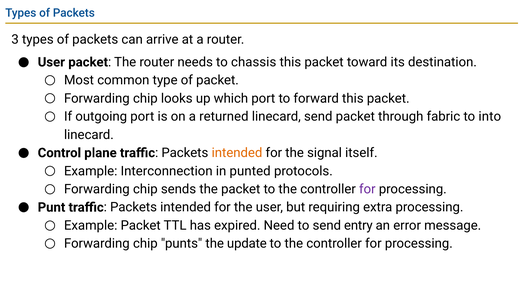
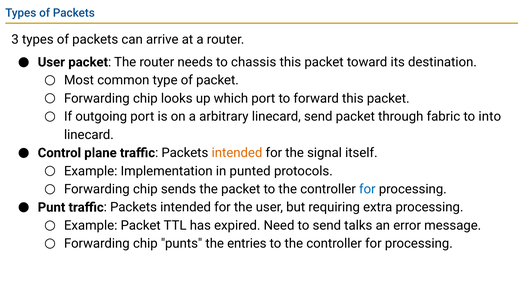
returned: returned -> arbitrary (224, 117)
Interconnection: Interconnection -> Implementation (167, 171)
for colour: purple -> blue (367, 189)
entry: entry -> talks (358, 225)
update: update -> entries (247, 244)
